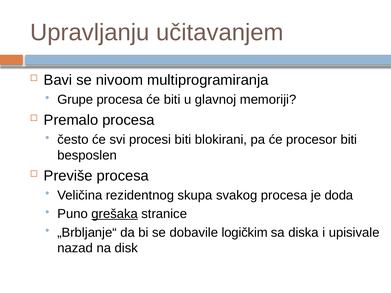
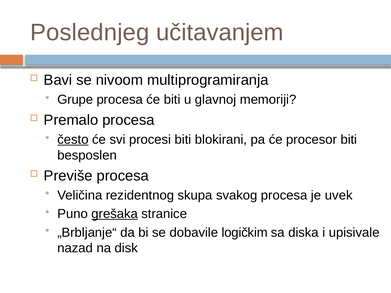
Upravljanju: Upravljanju -> Poslednjeg (90, 33)
često underline: none -> present (73, 140)
doda: doda -> uvek (339, 195)
